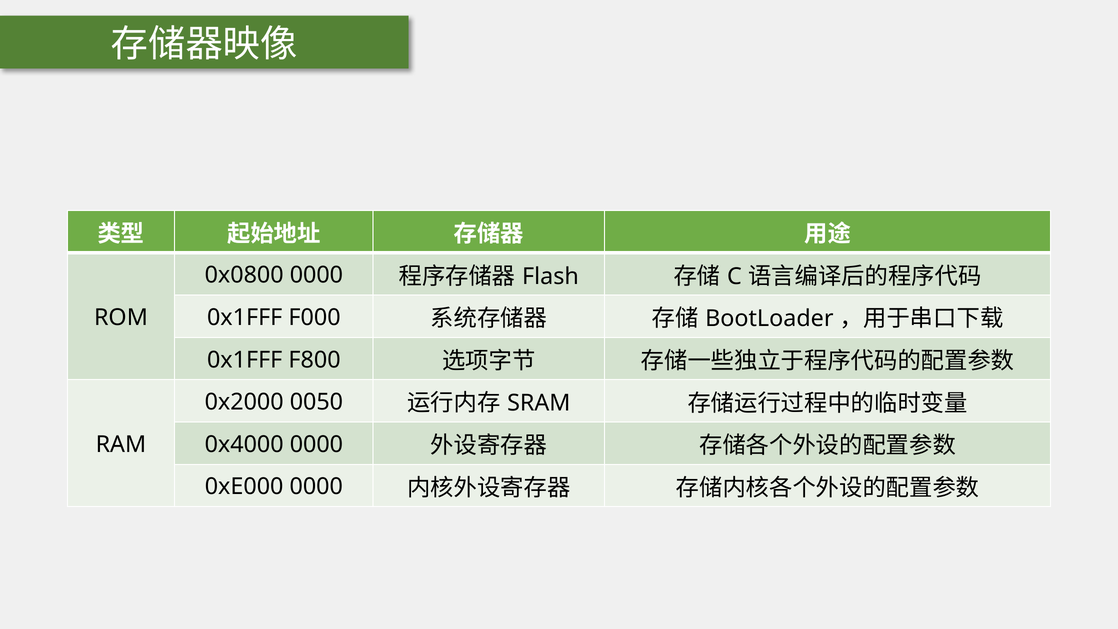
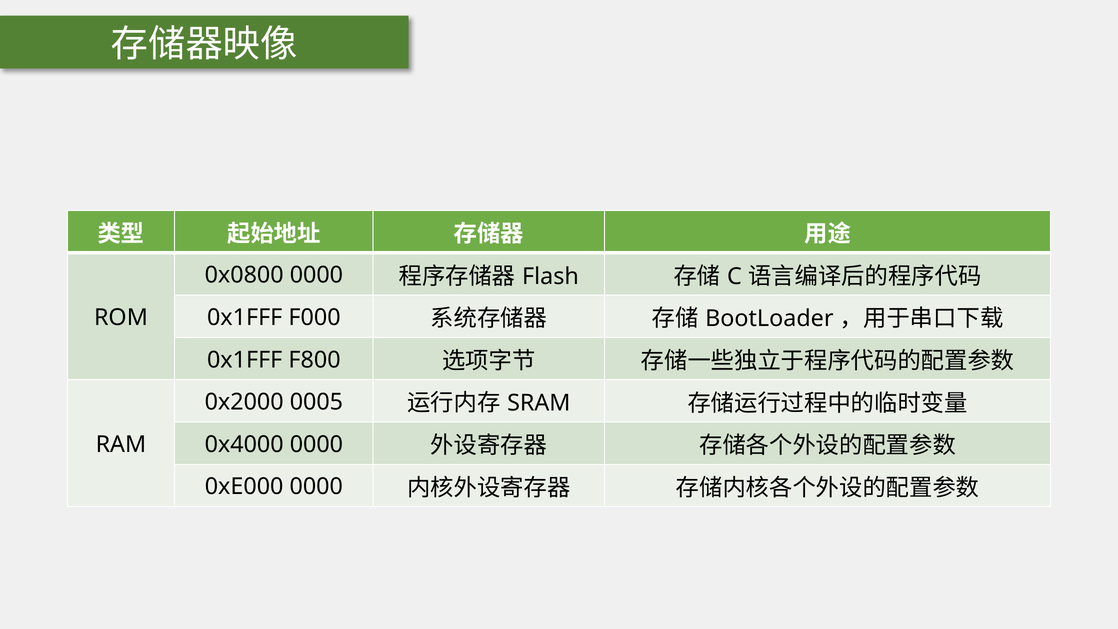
0050: 0050 -> 0005 (316, 402)
